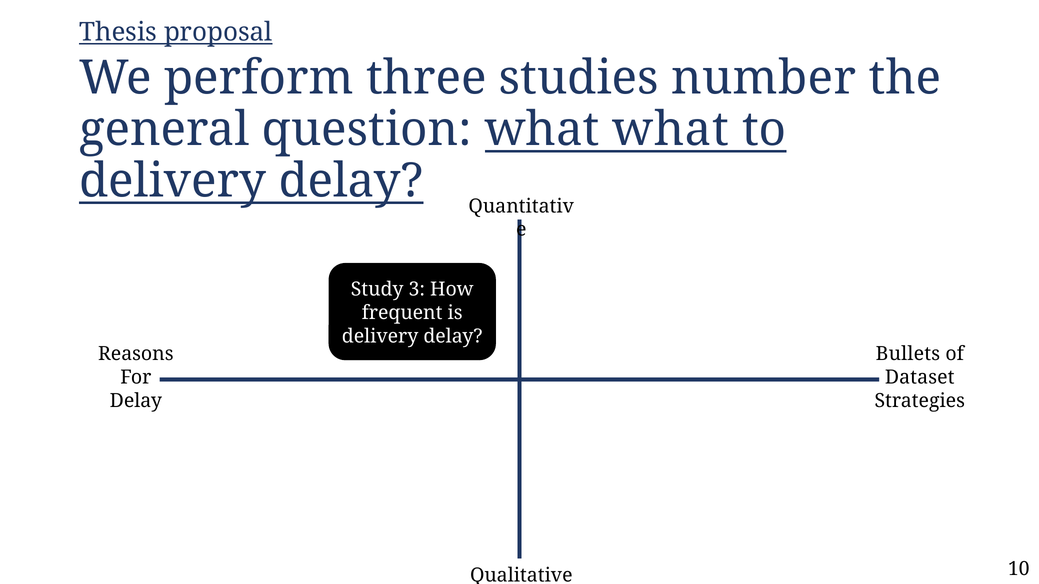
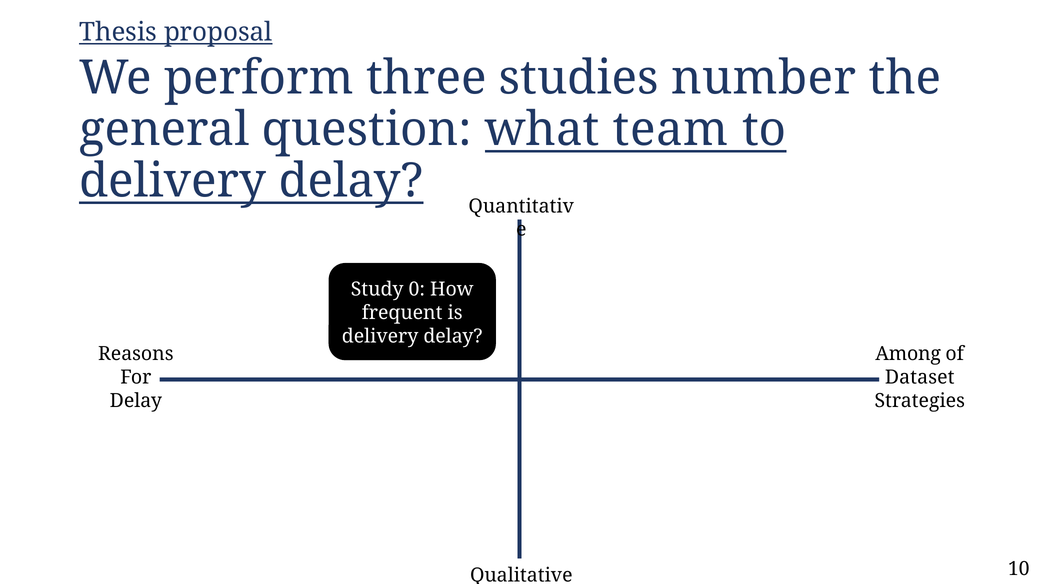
what what: what -> team (671, 130)
3: 3 -> 0 (417, 290)
Bullets: Bullets -> Among (908, 354)
